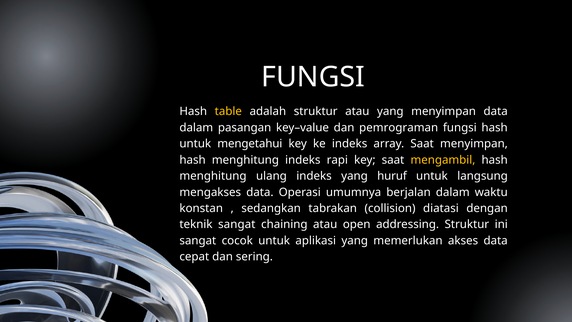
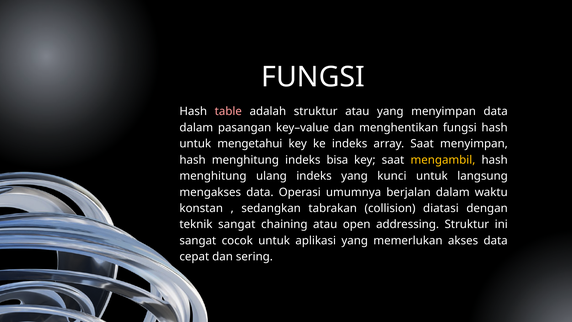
table colour: yellow -> pink (228, 111)
pemrograman: pemrograman -> menghentikan (399, 128)
rapi: rapi -> bisa (337, 160)
huruf: huruf -> kunci (392, 176)
